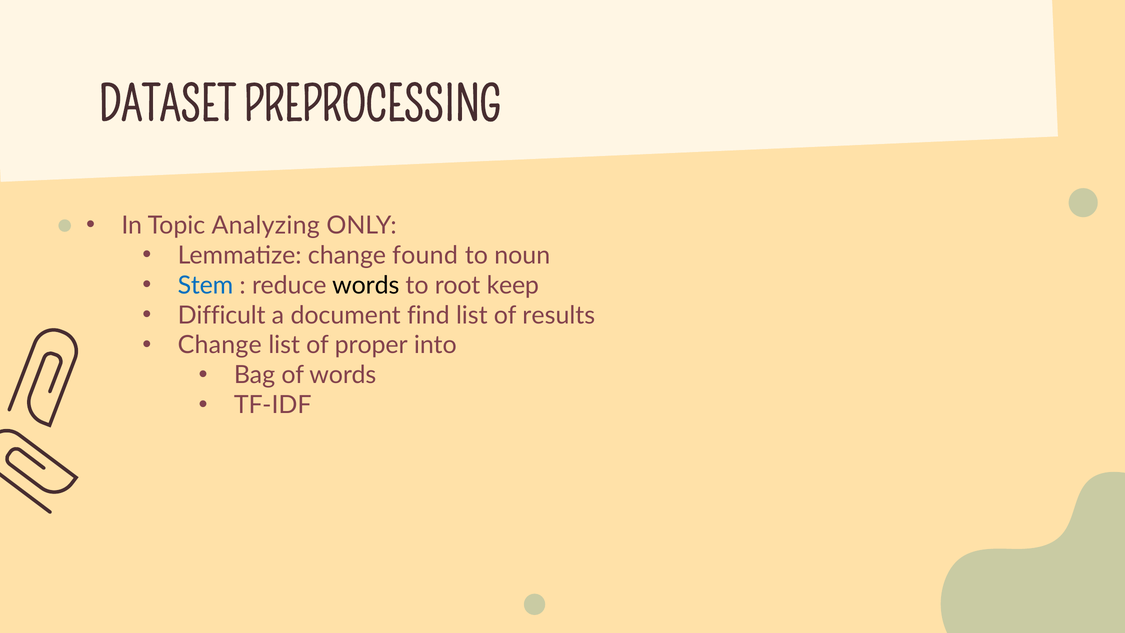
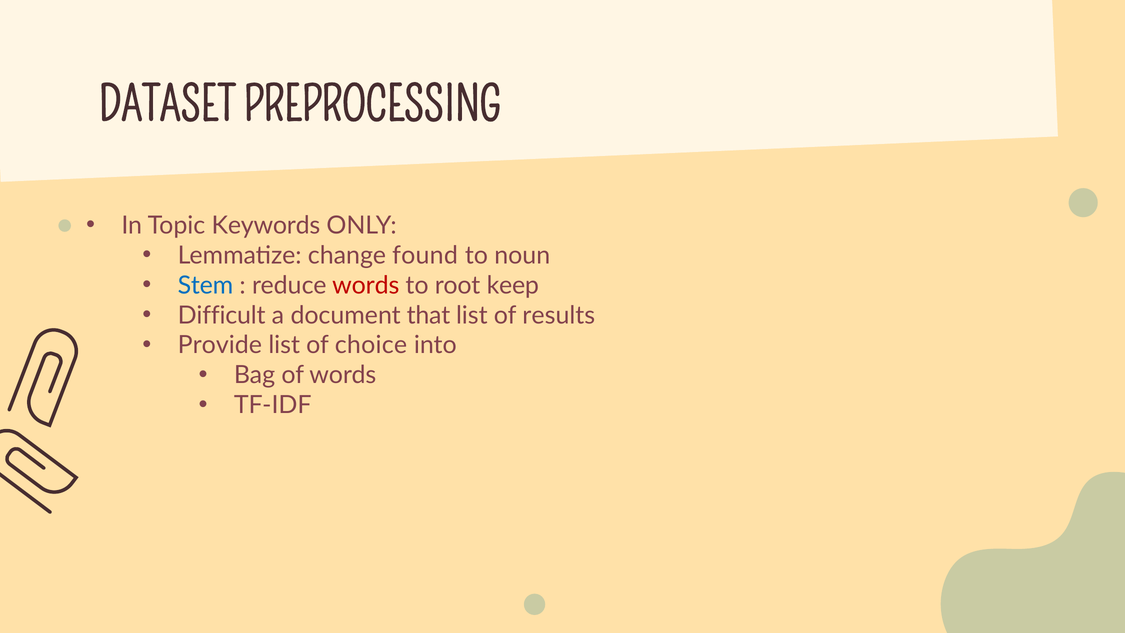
Analyzing: Analyzing -> Keywords (266, 225)
words colour: black -> red (366, 285)
find: find -> that (428, 315)
Change: Change -> Provide (220, 345)
proper: proper -> choice (371, 345)
